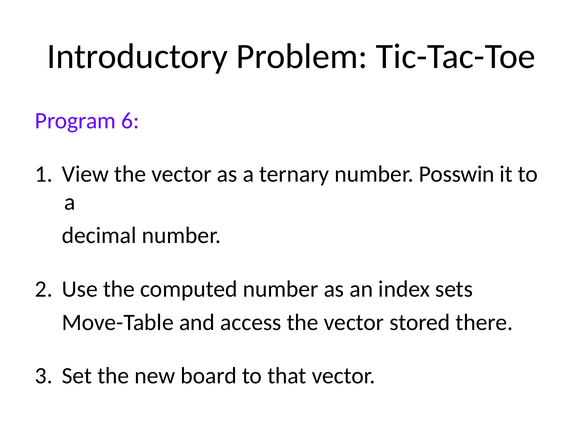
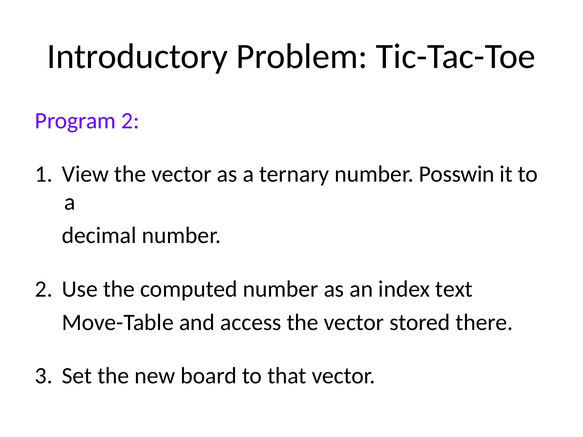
Program 6: 6 -> 2 (130, 121)
sets: sets -> text (454, 289)
